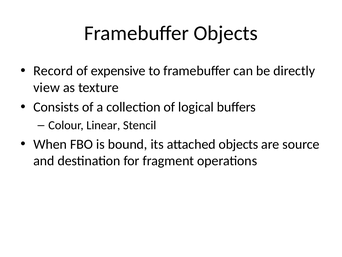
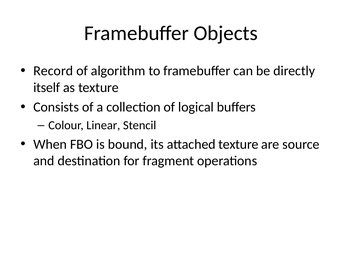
expensive: expensive -> algorithm (118, 71)
view: view -> itself (47, 87)
attached objects: objects -> texture (238, 144)
